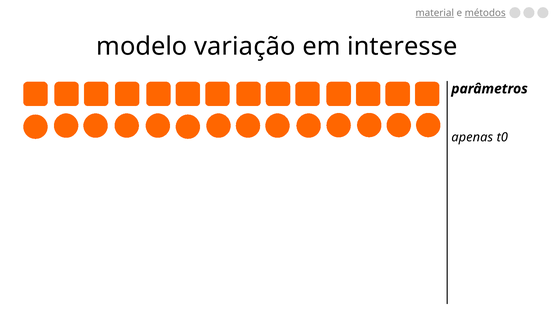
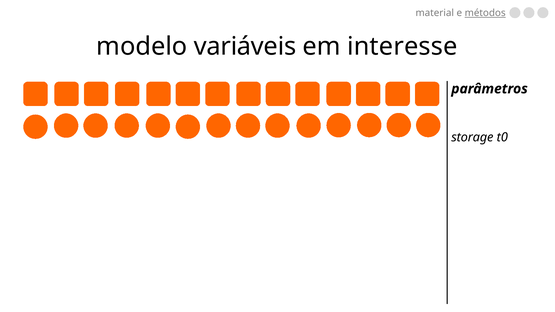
material underline: present -> none (435, 13)
variação: variação -> variáveis (245, 47)
apenas: apenas -> storage (472, 137)
